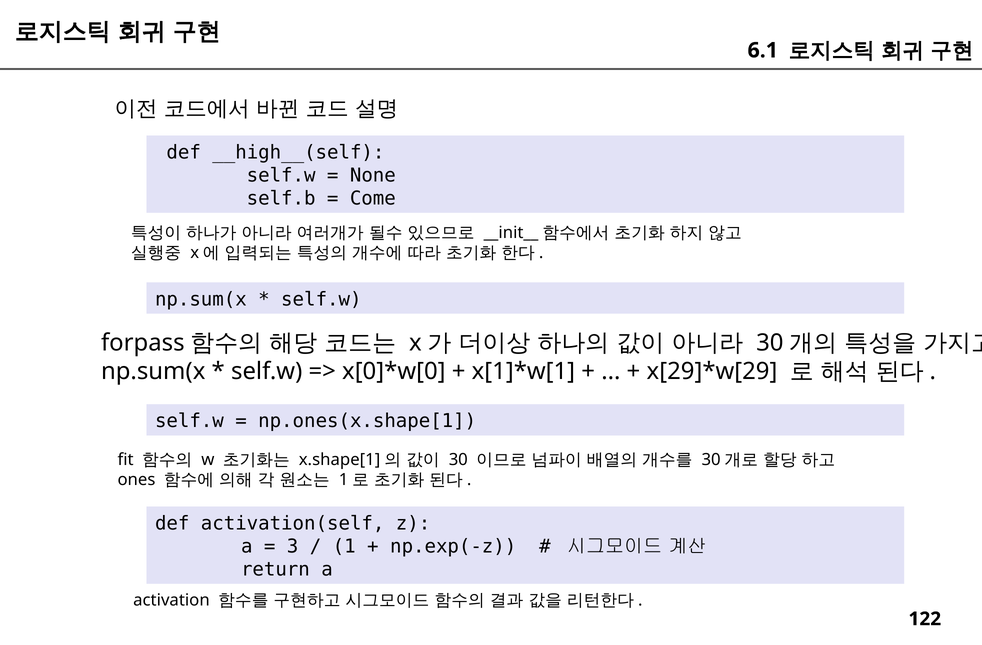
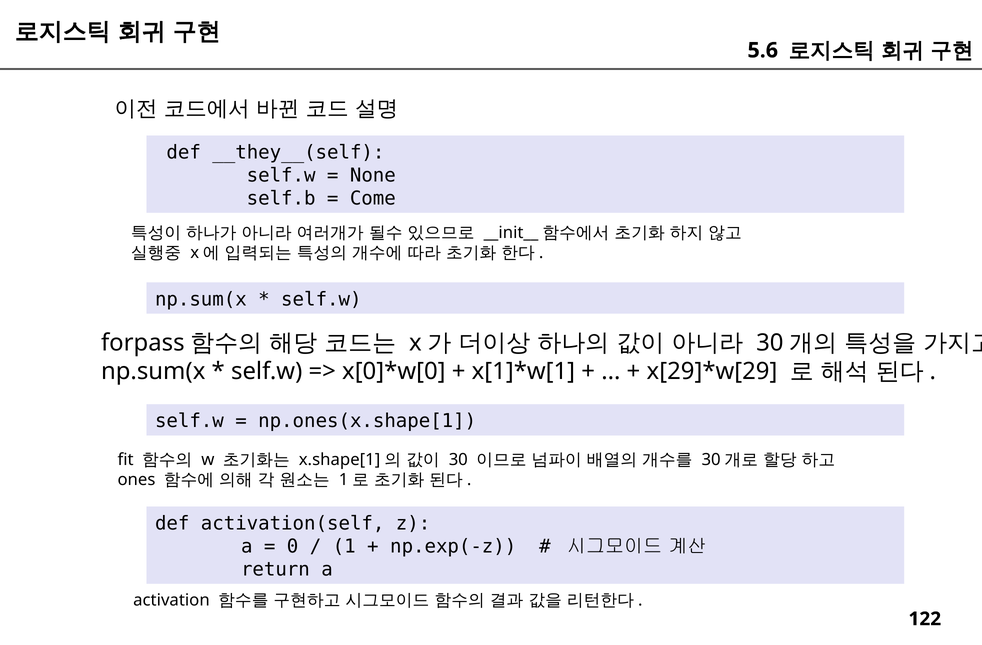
6.1: 6.1 -> 5.6 (763, 50)
__high__(self: __high__(self -> __they__(self (298, 153)
3: 3 -> 0 (293, 547)
